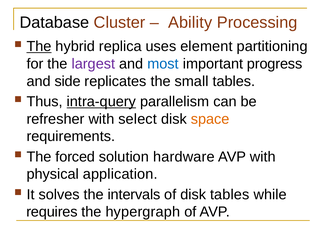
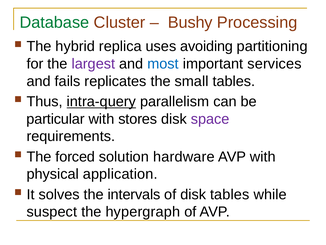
Database colour: black -> green (54, 22)
Ability: Ability -> Bushy (190, 22)
The underline: present -> none (39, 46)
element: element -> avoiding (207, 46)
progress: progress -> services (275, 64)
side: side -> fails (68, 81)
refresher: refresher -> particular (56, 119)
select: select -> stores (138, 119)
space colour: orange -> purple (210, 119)
requires: requires -> suspect (52, 212)
